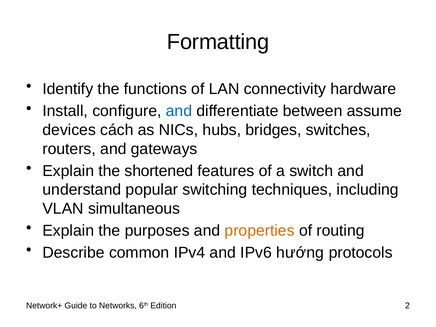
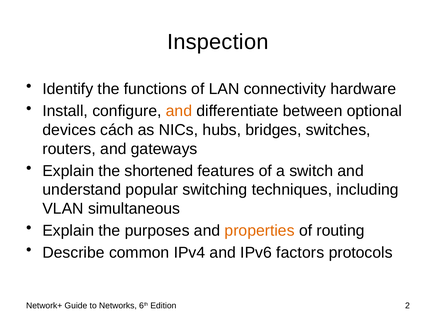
Formatting: Formatting -> Inspection (218, 42)
and colour: blue -> orange (179, 111)
assume: assume -> optional (374, 111)
hướng: hướng -> factors (300, 253)
